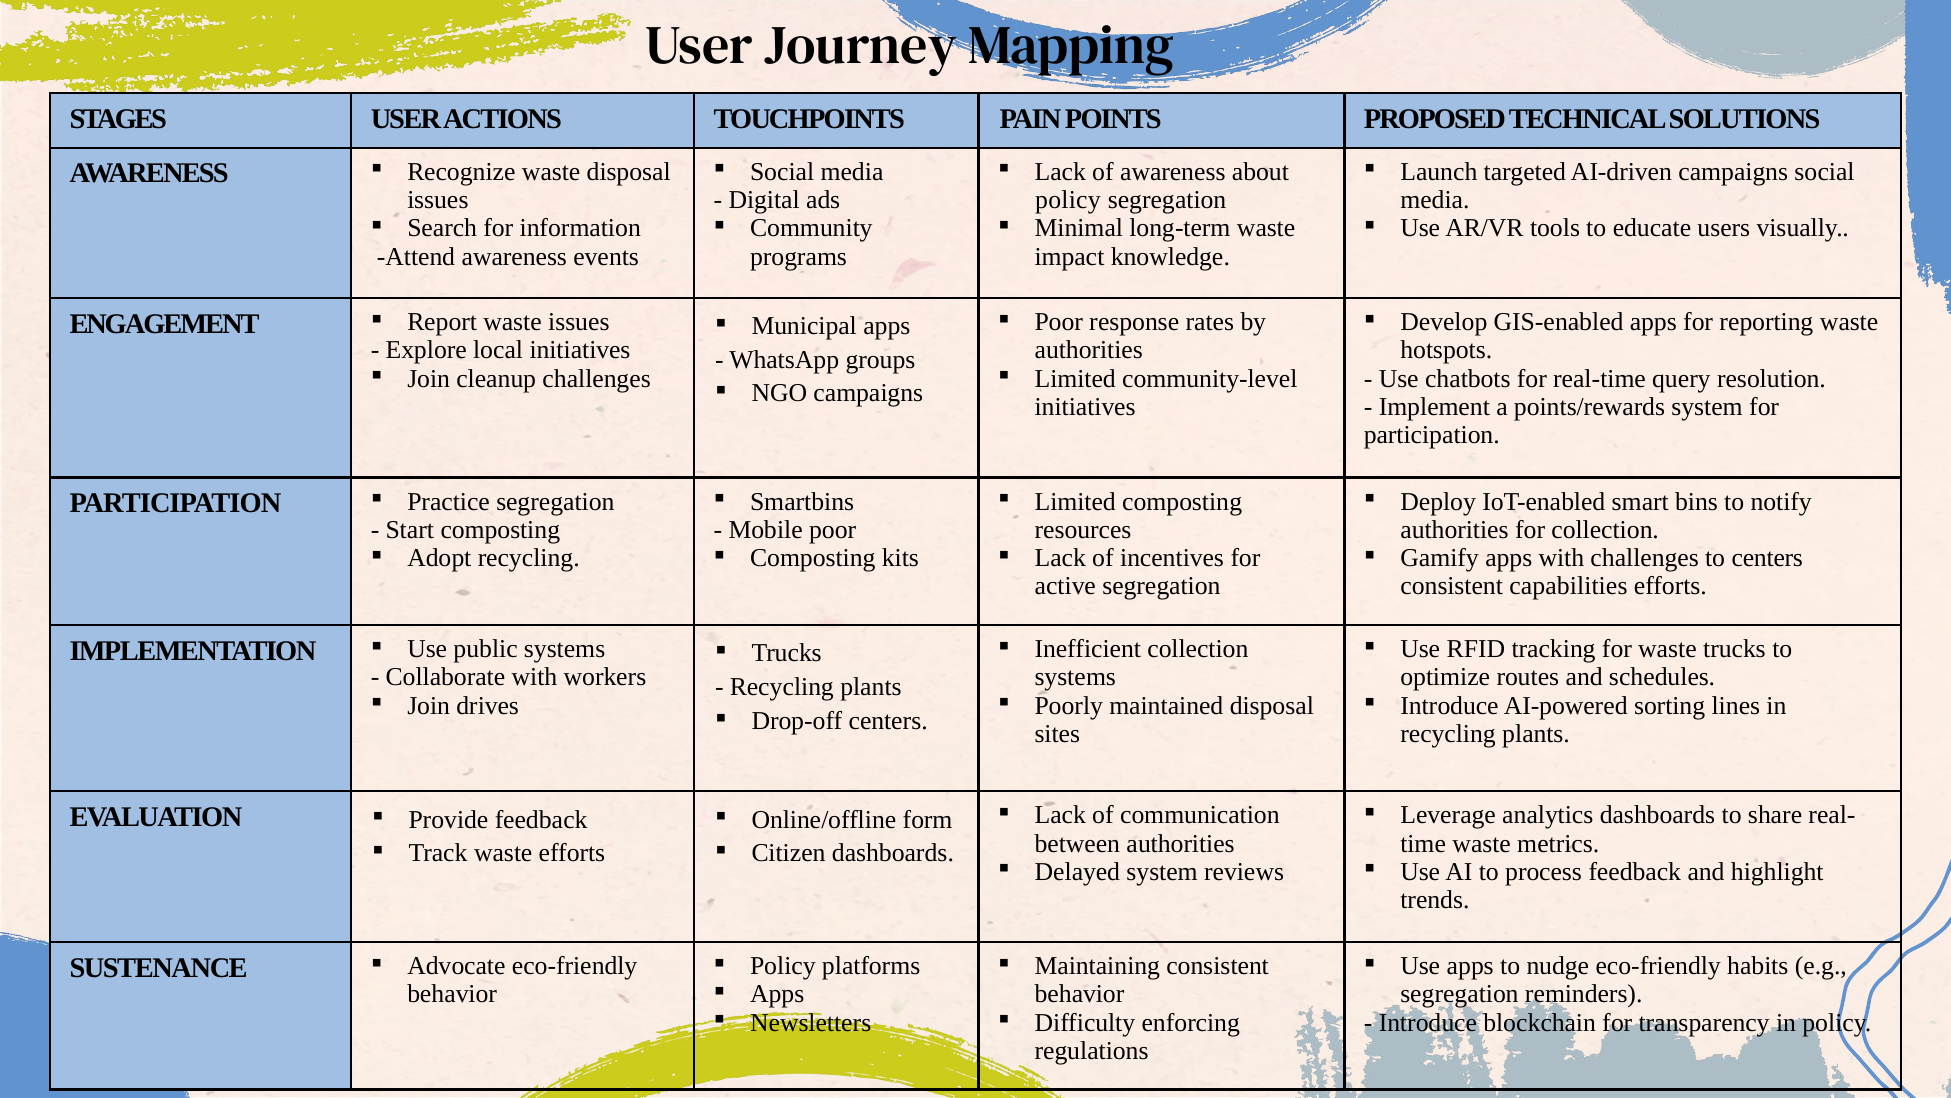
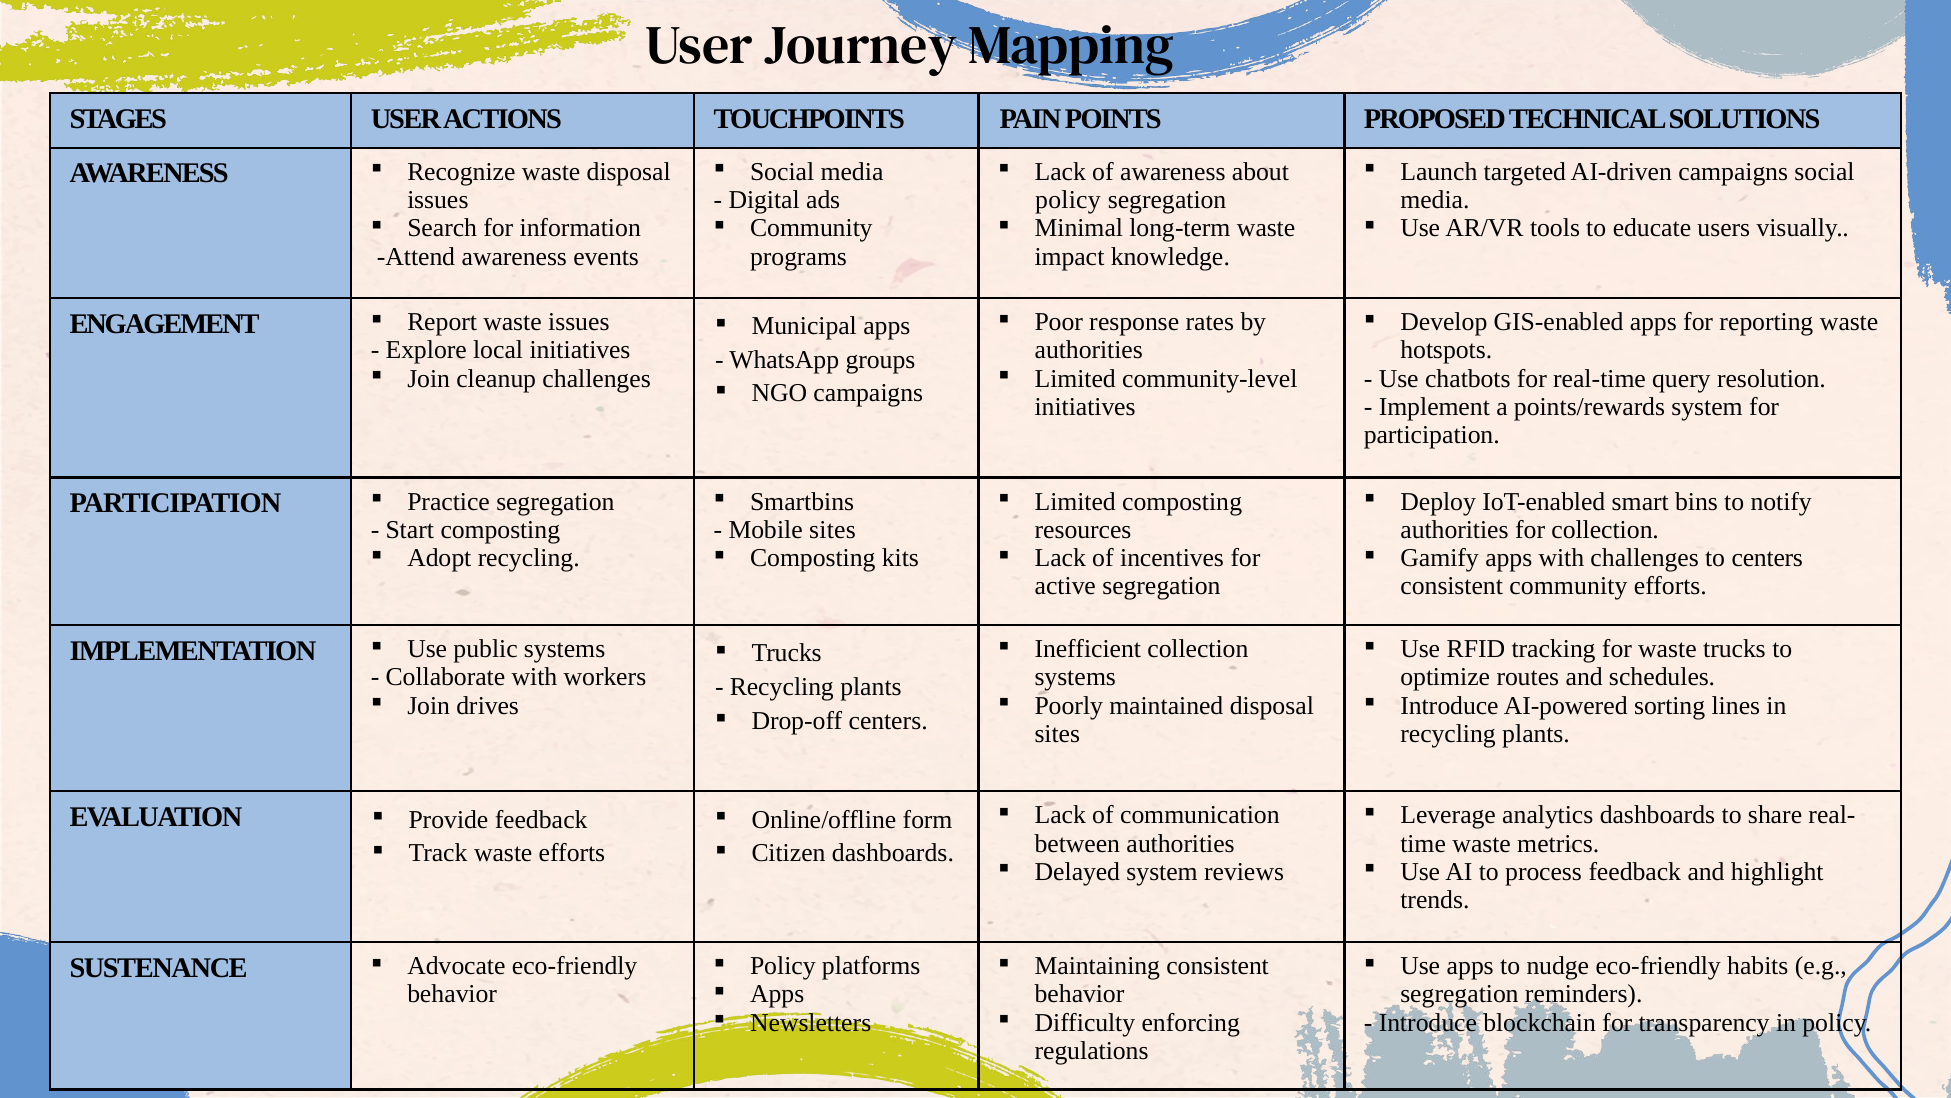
Mobile poor: poor -> sites (833, 530)
consistent capabilities: capabilities -> community (1568, 586)
